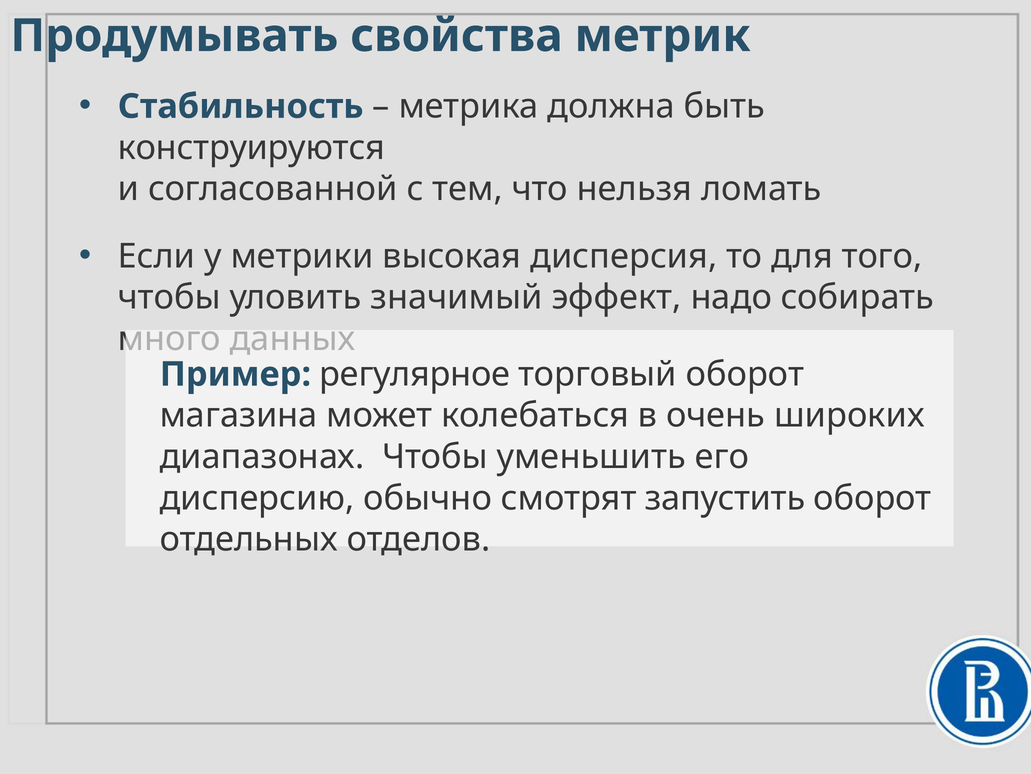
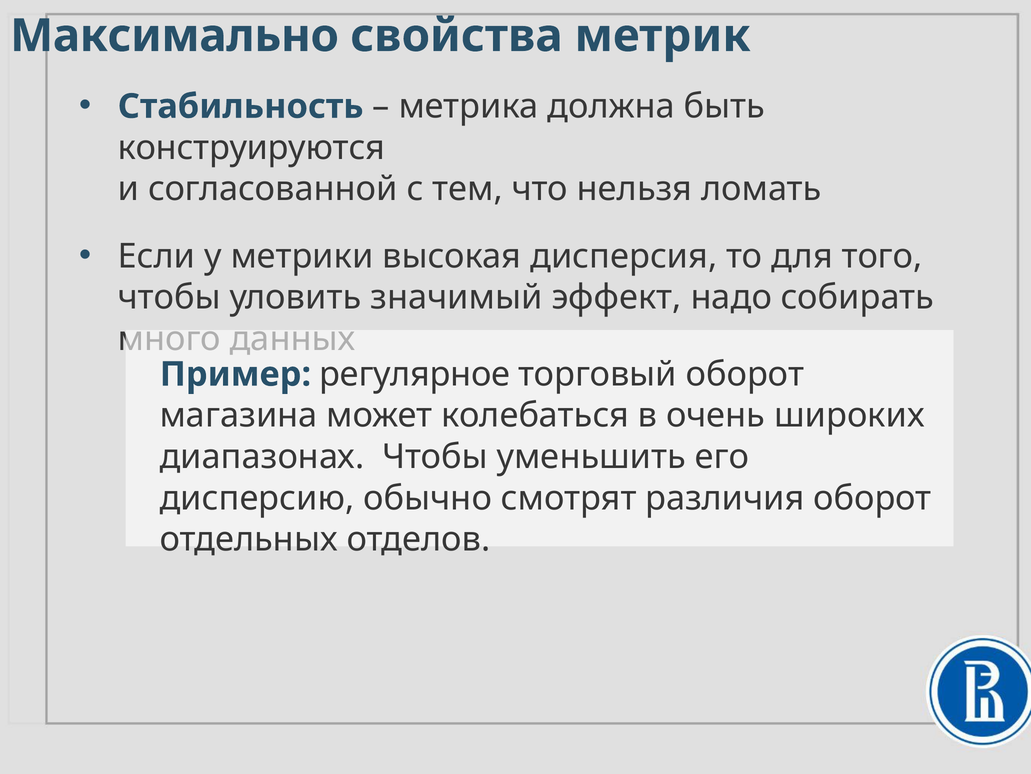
Продумывать: Продумывать -> Максимально (175, 36)
запустить: запустить -> различия (725, 498)
